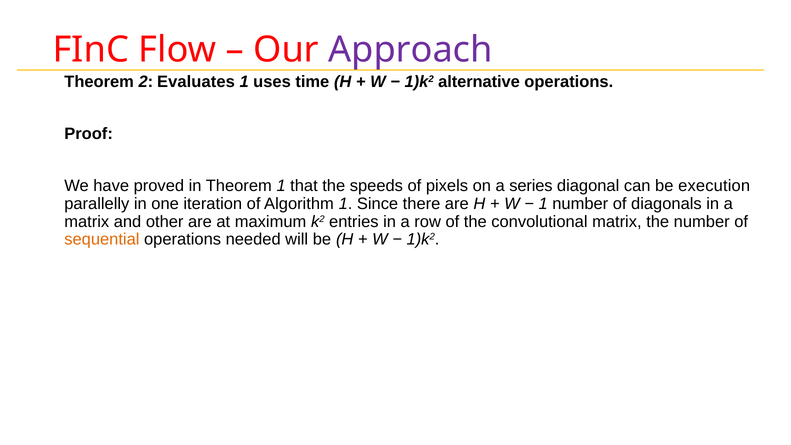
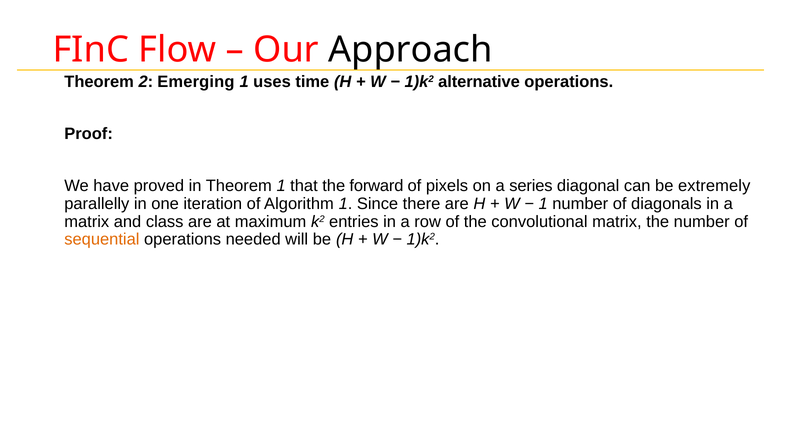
Approach colour: purple -> black (410, 50)
Evaluates: Evaluates -> Emerging (196, 82)
speeds: speeds -> forward (376, 186)
execution: execution -> extremely (714, 186)
other: other -> class (165, 222)
